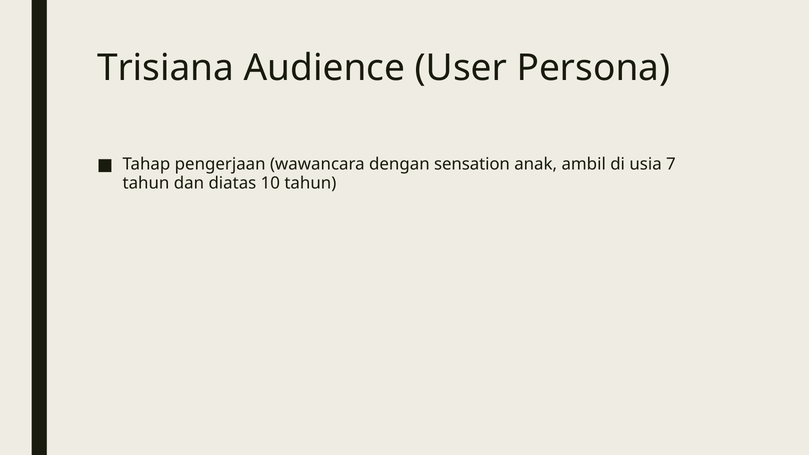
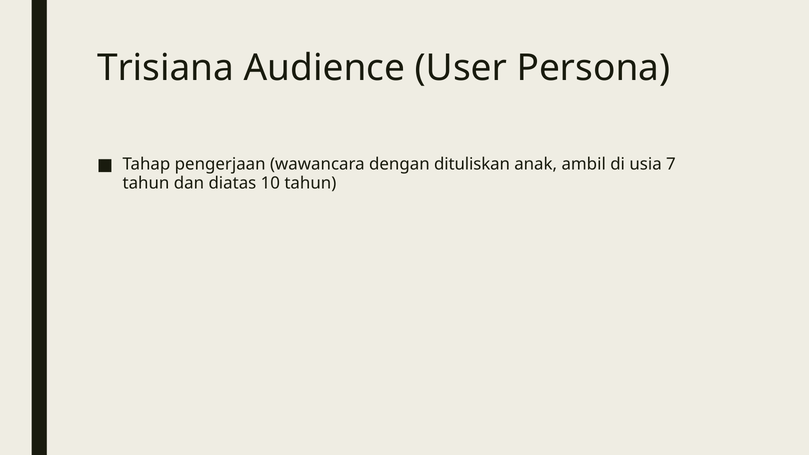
sensation: sensation -> dituliskan (472, 164)
